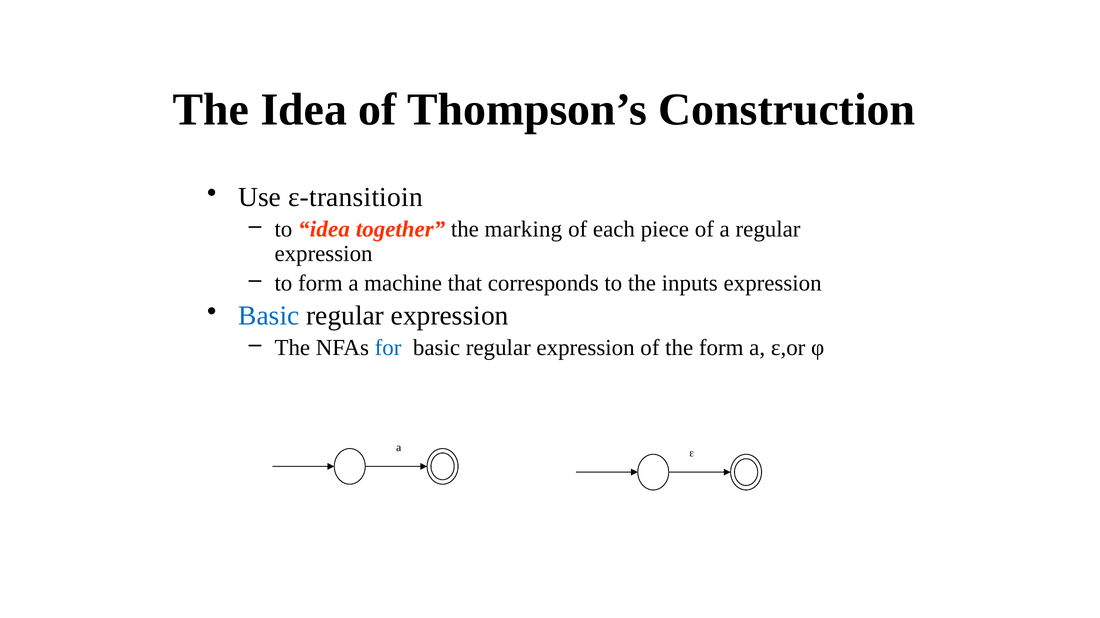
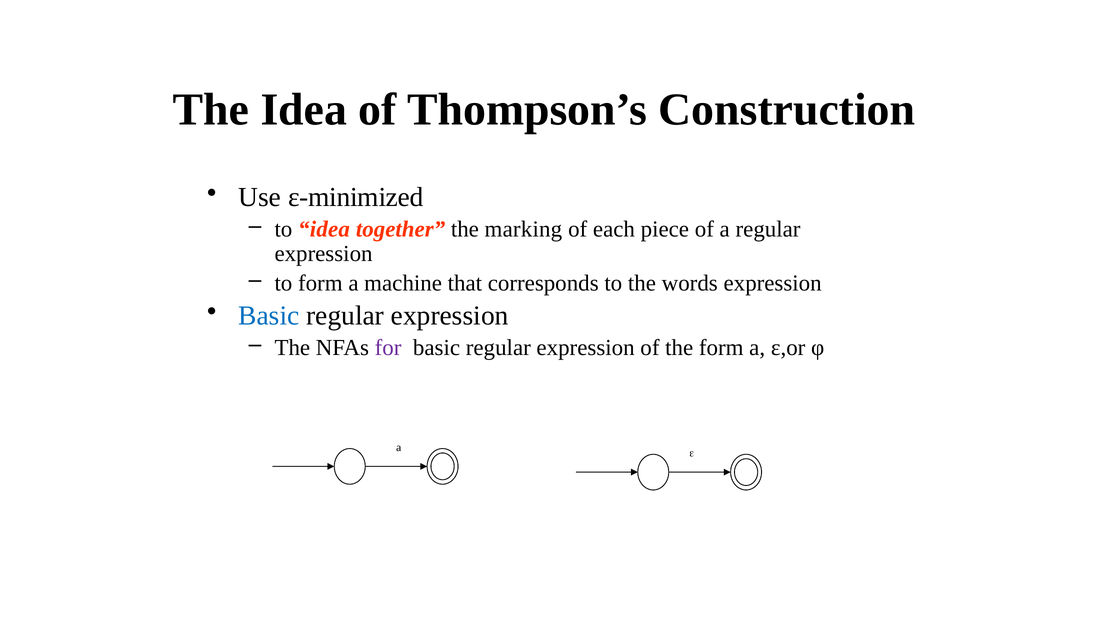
ε-transitioin: ε-transitioin -> ε-minimized (356, 197)
inputs: inputs -> words (690, 283)
for colour: blue -> purple (388, 348)
